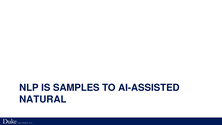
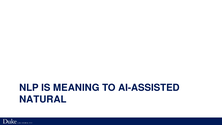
SAMPLES: SAMPLES -> MEANING (76, 88)
